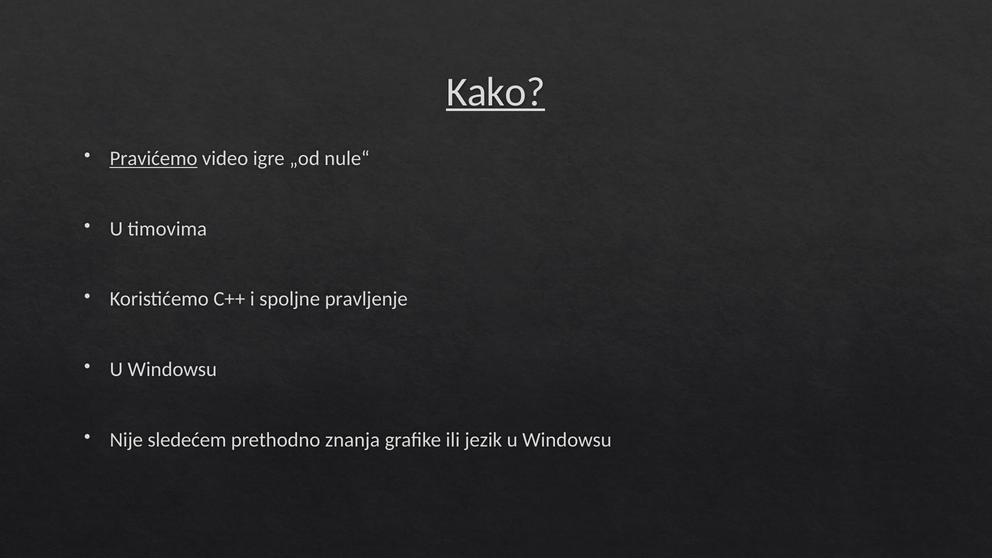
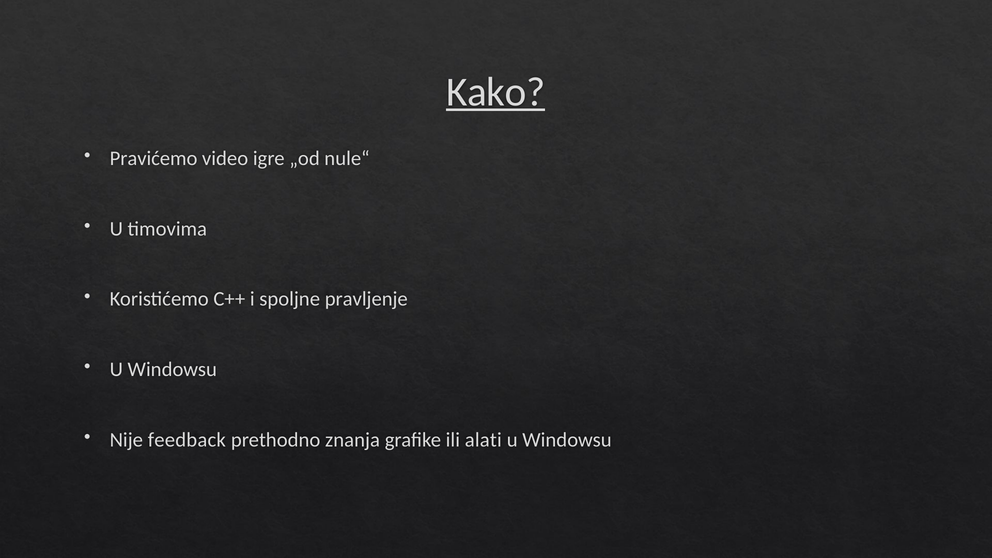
Pravićemo underline: present -> none (154, 159)
sledećem: sledećem -> feedback (187, 440)
jezik: jezik -> alati (483, 440)
